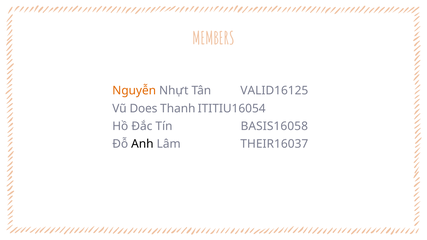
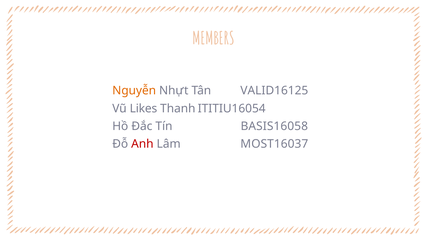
Does: Does -> Likes (143, 109)
Anh colour: black -> red (142, 144)
THEIR16037: THEIR16037 -> MOST16037 (274, 144)
